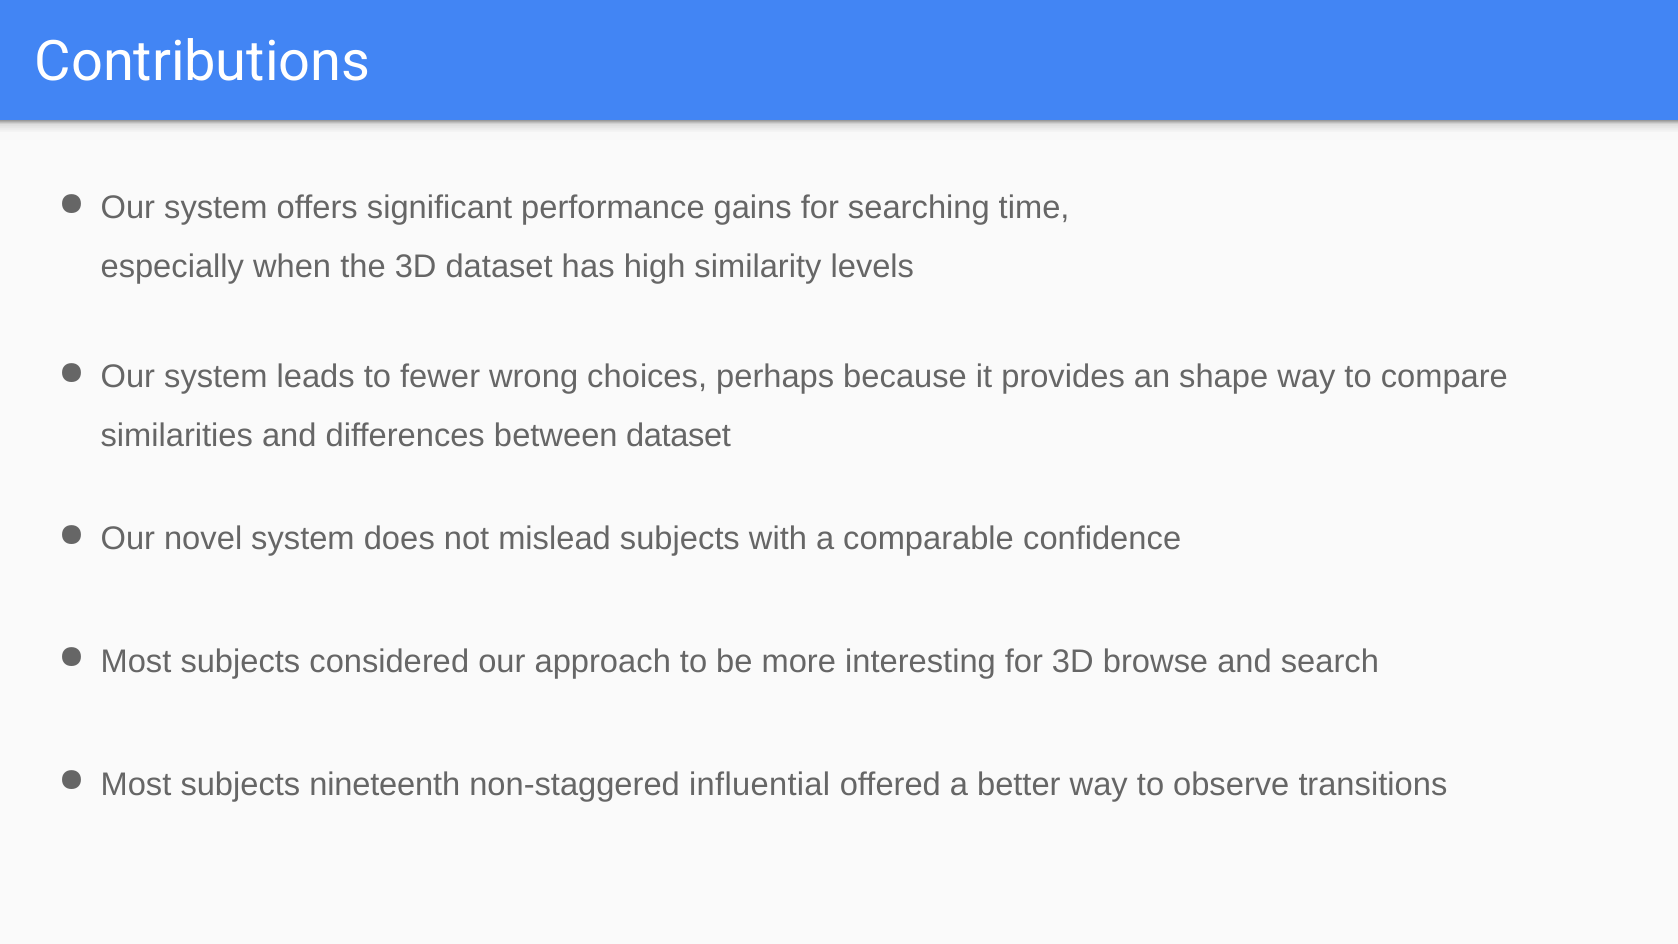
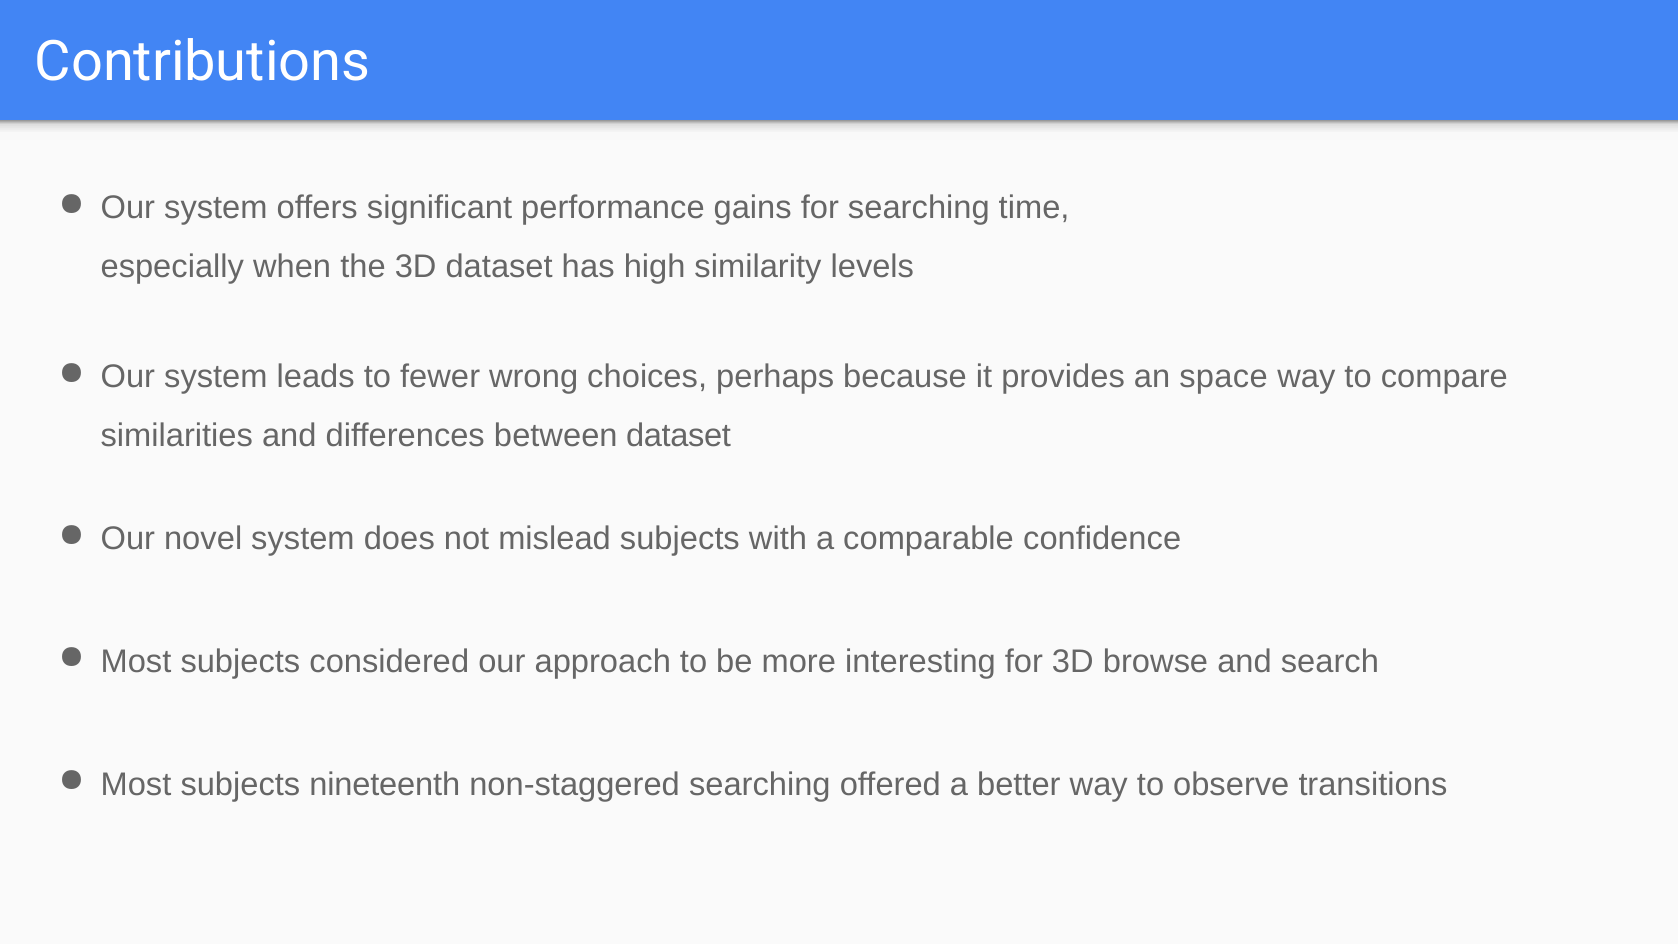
shape: shape -> space (1224, 377)
non-staggered influential: influential -> searching (760, 784)
